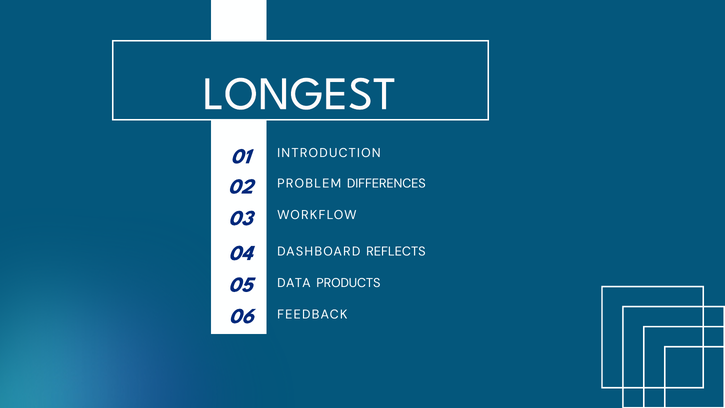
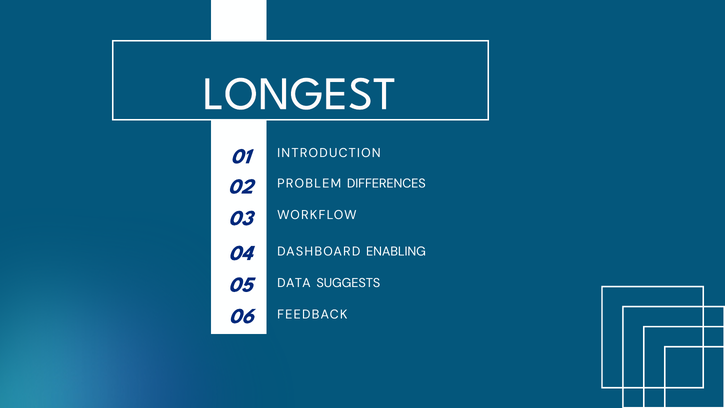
REFLECTS: REFLECTS -> ENABLING (396, 251)
PRODUCTS: PRODUCTS -> SUGGESTS (348, 283)
